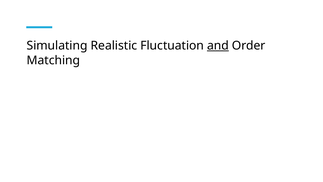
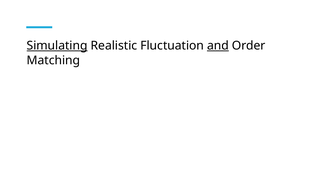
Simulating underline: none -> present (57, 46)
